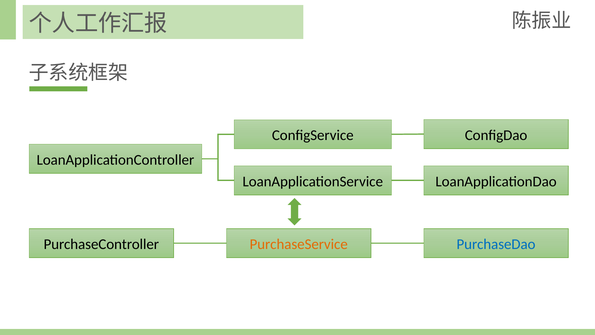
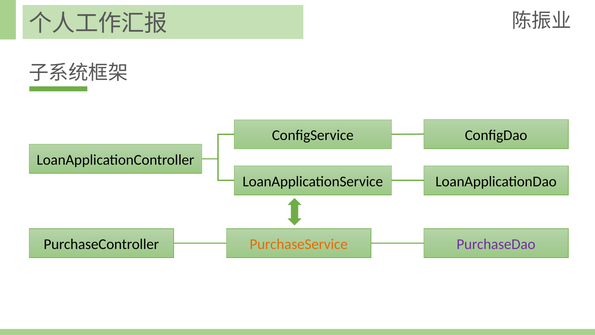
PurchaseDao colour: blue -> purple (496, 244)
